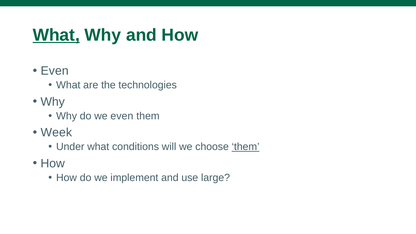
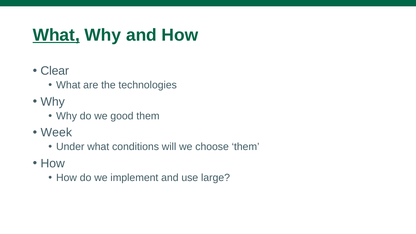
Even: Even -> Clear (55, 71)
we even: even -> good (122, 116)
them underline: present -> none (246, 147)
